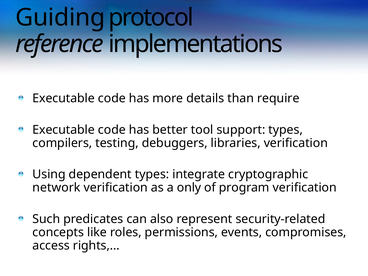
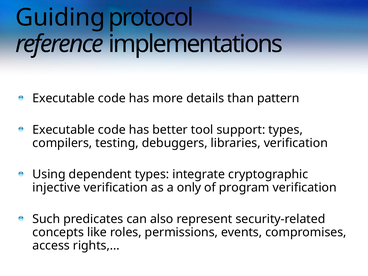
require: require -> pattern (278, 98)
network: network -> injective (56, 188)
